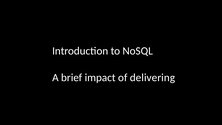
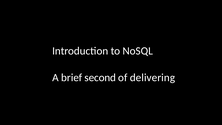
impact: impact -> second (100, 77)
